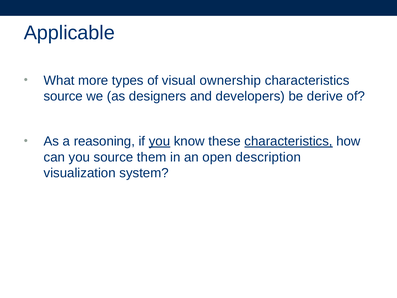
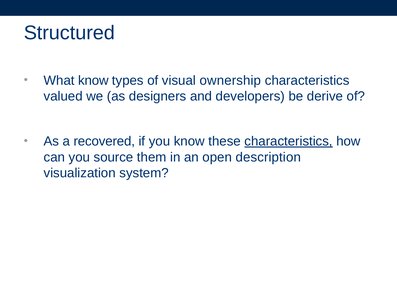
Applicable: Applicable -> Structured (69, 33)
What more: more -> know (93, 80)
source: source -> valued (63, 96)
reasoning: reasoning -> recovered (104, 141)
you underline: present -> none (159, 141)
